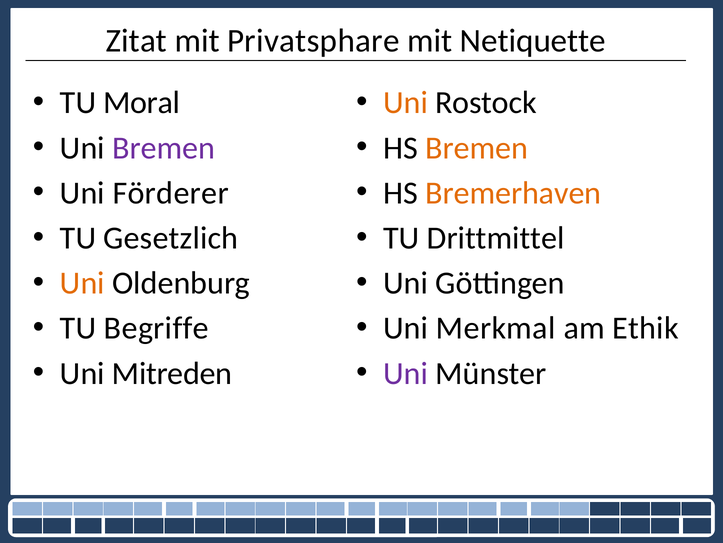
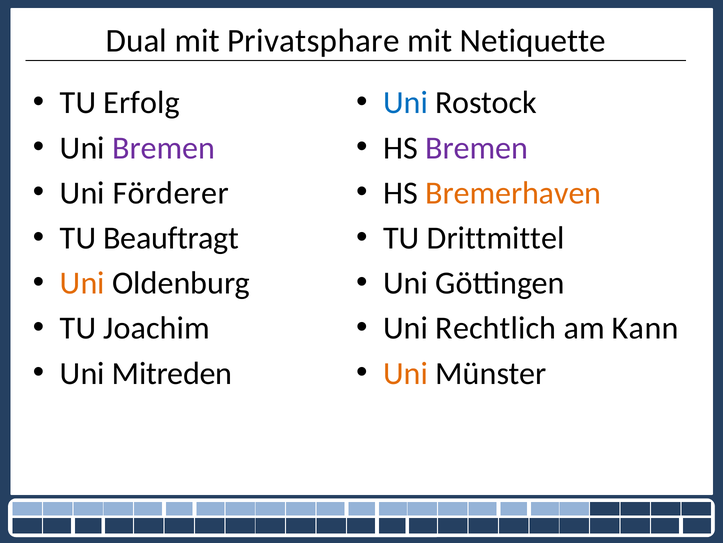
Zitat: Zitat -> Dual (136, 41)
Moral: Moral -> Erfolg (142, 103)
Uni colour: orange -> blue (406, 103)
Bremen colour: orange -> purple (477, 148)
Gesetzlich: Gesetzlich -> Beauftragt (171, 238)
Begriffe: Begriffe -> Joachim (157, 328)
Merkmal: Merkmal -> Rechtlich (496, 328)
Ethik: Ethik -> Kann (645, 328)
Uni colour: purple -> orange (406, 373)
